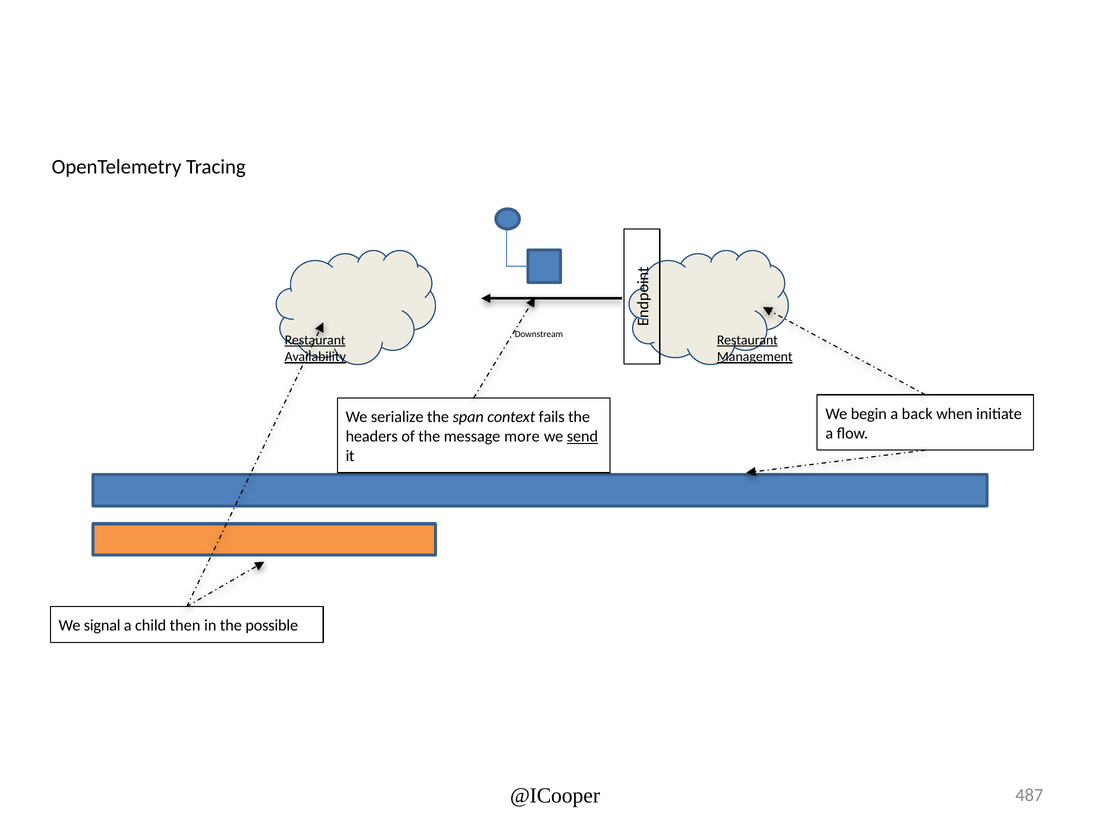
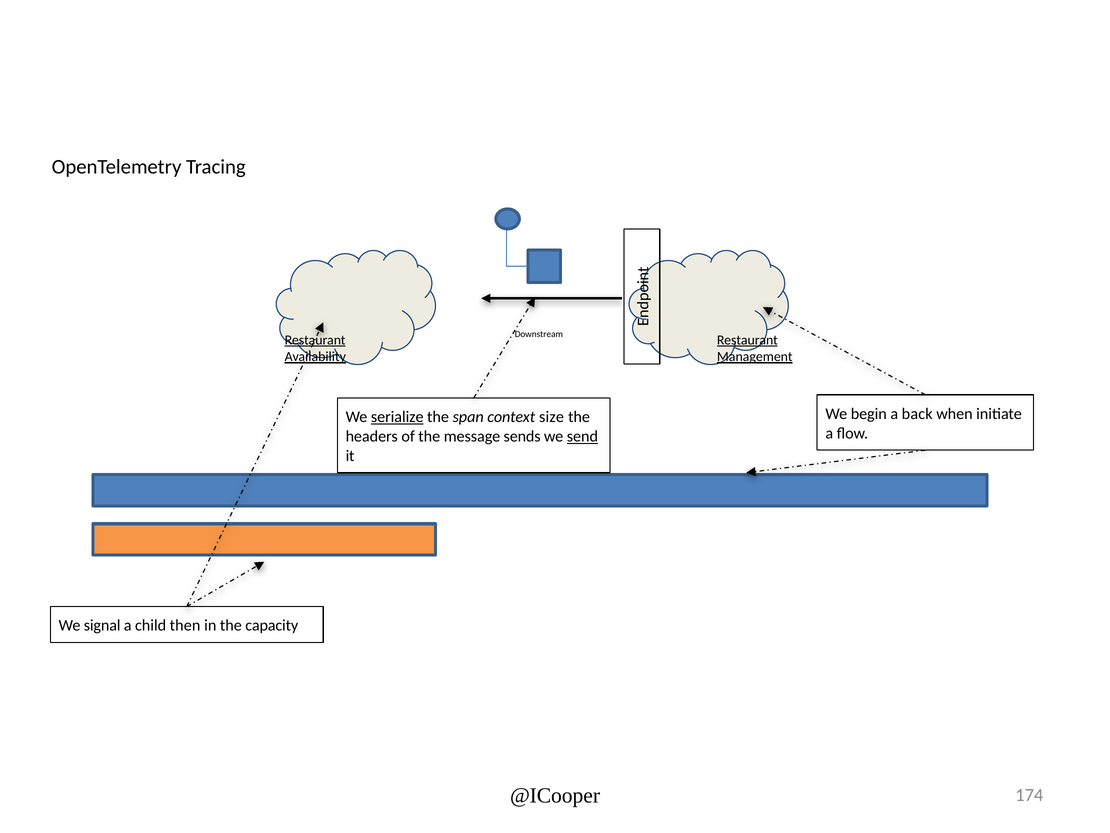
serialize underline: none -> present (397, 417)
fails: fails -> size (552, 417)
more: more -> sends (522, 436)
possible: possible -> capacity (272, 625)
487: 487 -> 174 (1029, 795)
